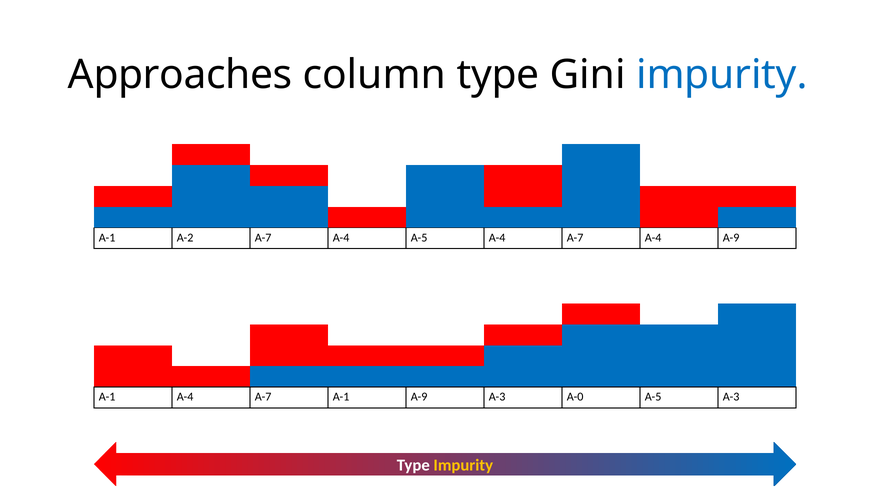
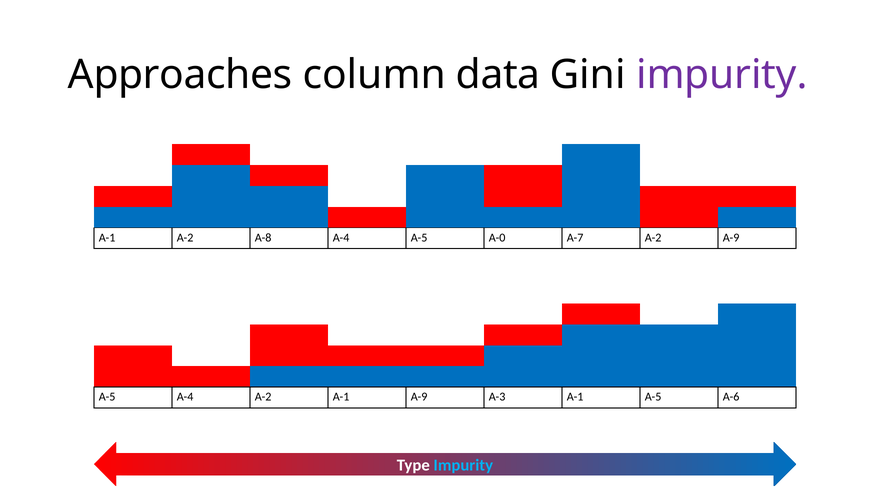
column type: type -> data (498, 75)
impurity colour: blue -> purple (722, 75)
A-2 A-7: A-7 -> A-8 (263, 238)
A-5 A-4: A-4 -> A-0 (497, 238)
A-4: A-4 -> A-2 (653, 238)
A-1: A-1 -> A-5 (107, 397)
A-7: A-7 -> A-2 (263, 397)
A-3 A-0: A-0 -> A-1 (575, 397)
A-5 A-3: A-3 -> A-6 (731, 397)
Impurity colour: yellow -> light blue (463, 466)
